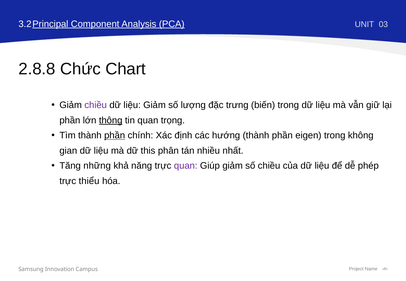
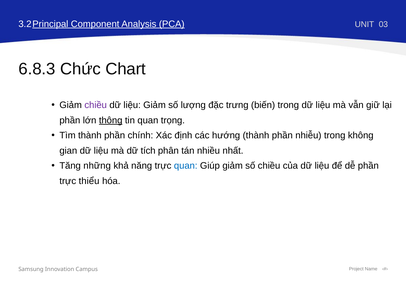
2.8.8: 2.8.8 -> 6.8.3 (37, 69)
phần underline: present -> none (115, 136)
eigen: eigen -> nhiễu (308, 136)
this: this -> tích (148, 151)
quan colour: purple -> blue (186, 166)
dễ phép: phép -> phần (368, 166)
